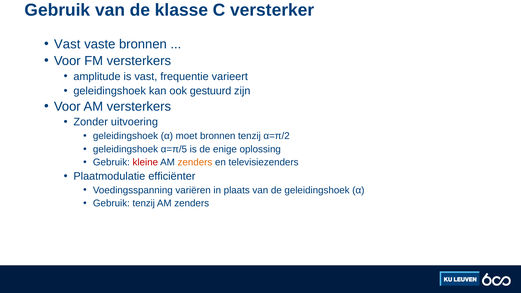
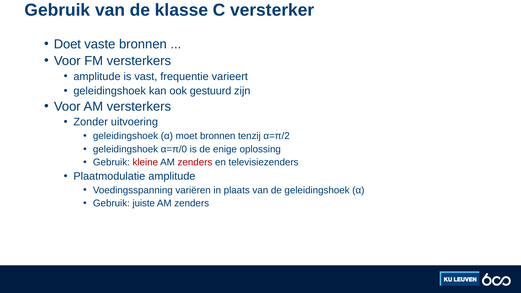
Vast: Vast -> Doet (67, 44)
α=π/5: α=π/5 -> α=π/0 (174, 149)
zenders colour: orange -> red (195, 162)
Plaatmodulatie efficiënter: efficiënter -> amplitude (172, 176)
Gebruik tenzij: tenzij -> juiste (144, 203)
